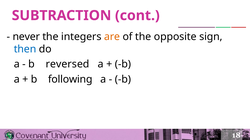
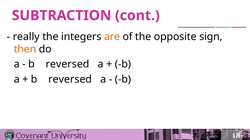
never: never -> really (26, 37)
then colour: blue -> orange (25, 49)
following: following -> reversed (70, 80)
